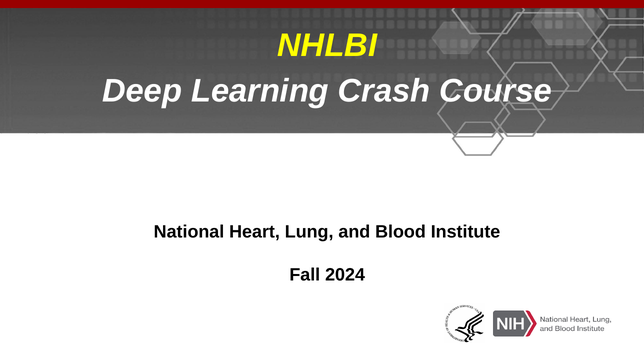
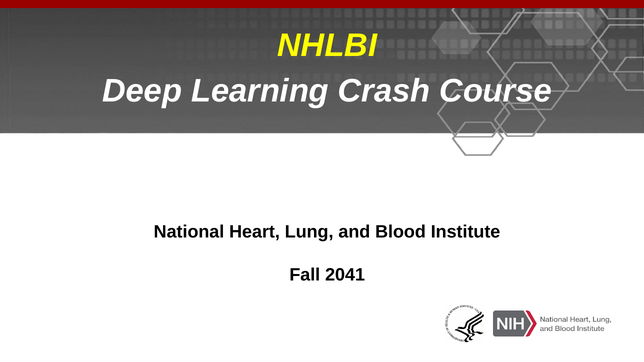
2024: 2024 -> 2041 (345, 275)
